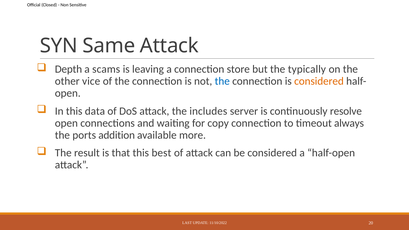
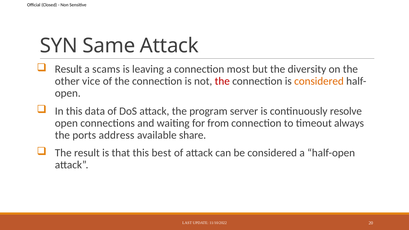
Depth: Depth -> Result (68, 69)
store: store -> most (238, 69)
typically: typically -> diversity (307, 69)
the colour: blue -> red (222, 81)
includes: includes -> program (208, 111)
copy: copy -> from (218, 123)
addition: addition -> address (117, 135)
more: more -> share (193, 135)
